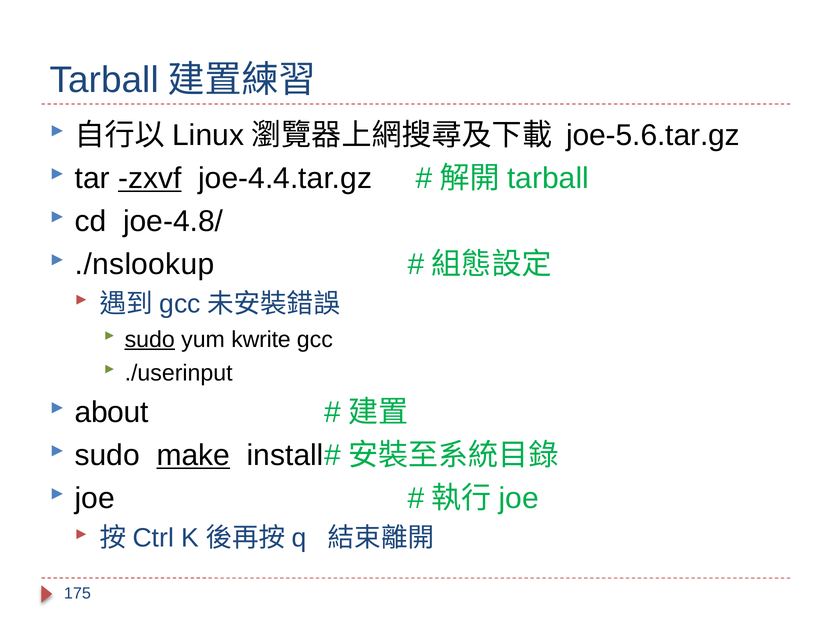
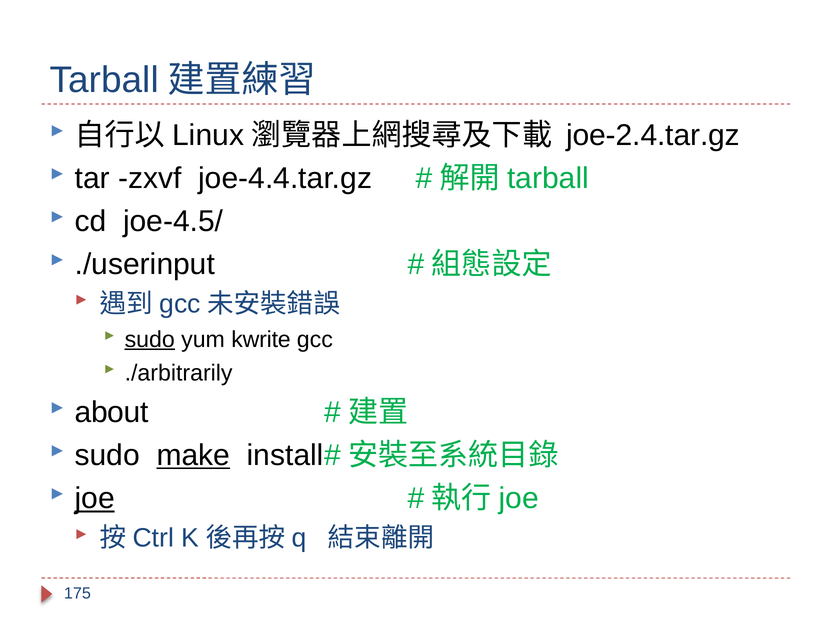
joe-5.6.tar.gz: joe-5.6.tar.gz -> joe-2.4.tar.gz (653, 135)
zxvf underline: present -> none (150, 178)
joe-4.8/: joe-4.8/ -> joe-4.5/ (173, 221)
./nslookup: ./nslookup -> ./userinput (145, 264)
./userinput: ./userinput -> ./arbitrarily (179, 373)
joe underline: none -> present (95, 498)
